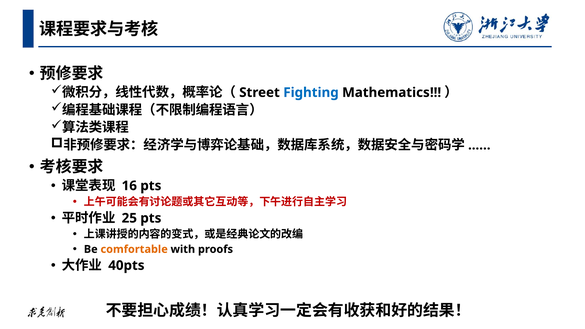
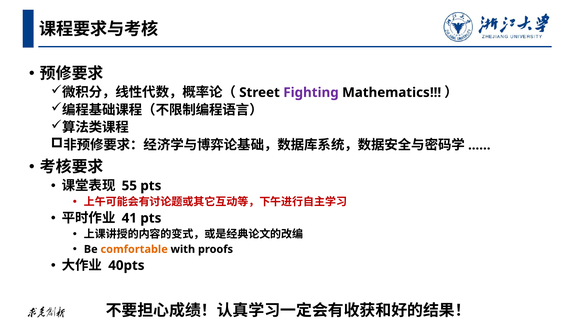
Fighting colour: blue -> purple (311, 93)
16: 16 -> 55 (129, 186)
25: 25 -> 41 (129, 218)
